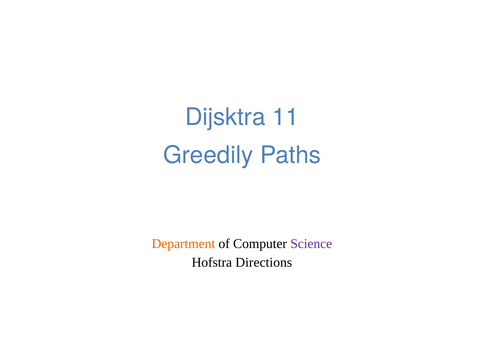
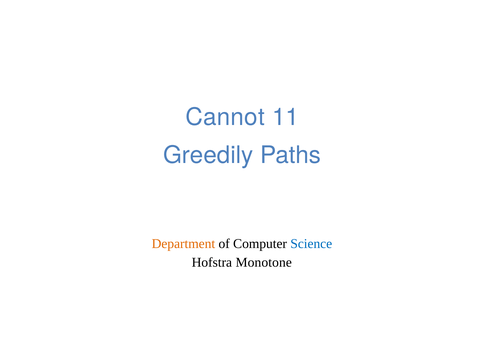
Dijsktra: Dijsktra -> Cannot (225, 117)
Science colour: purple -> blue (311, 244)
Directions: Directions -> Monotone (264, 262)
